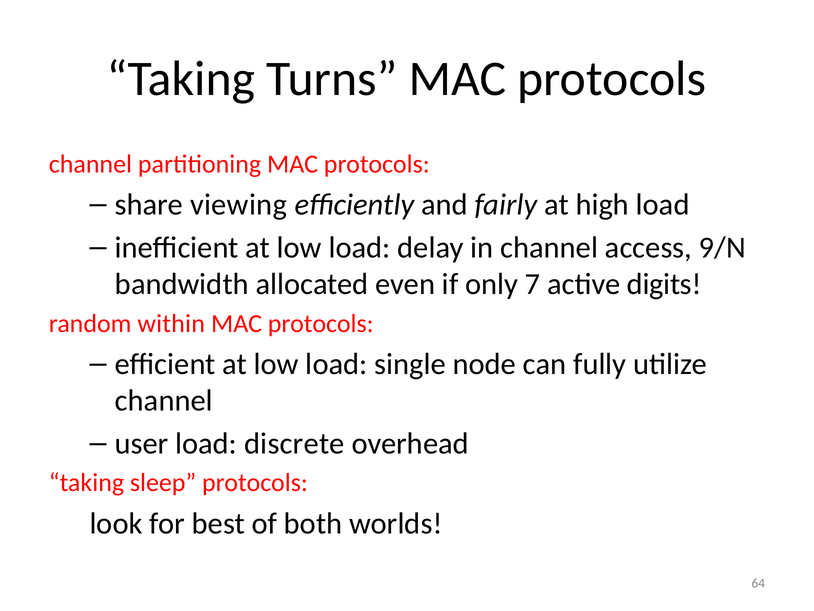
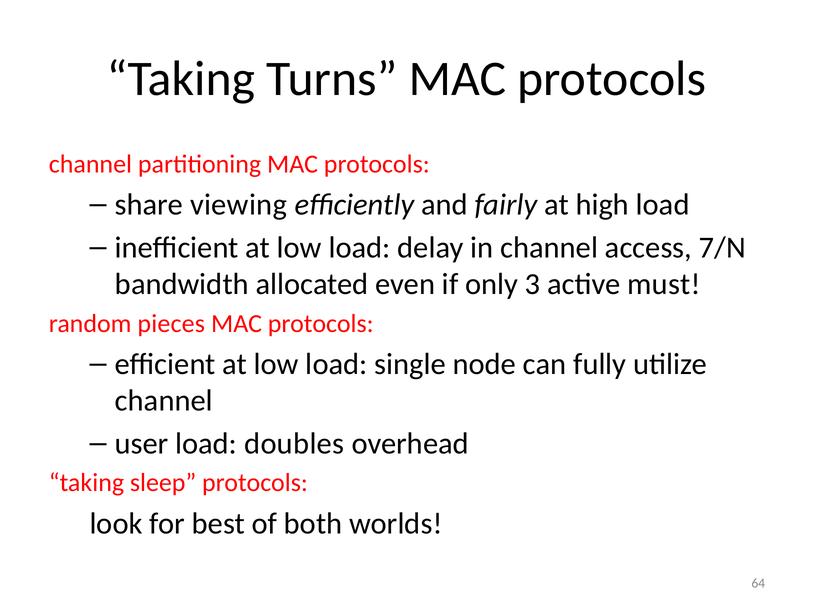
9/N: 9/N -> 7/N (722, 248)
7: 7 -> 3 (533, 284)
digits: digits -> must (664, 284)
within: within -> pieces (171, 323)
discrete: discrete -> doubles (294, 443)
